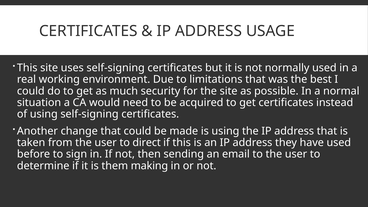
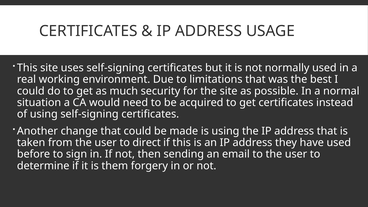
making: making -> forgery (149, 166)
